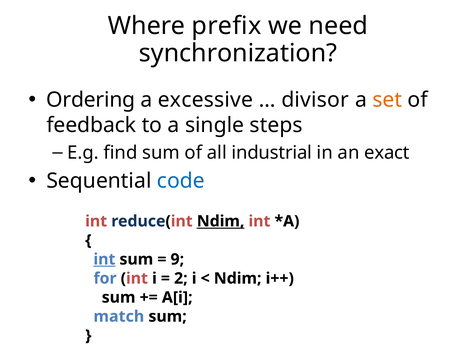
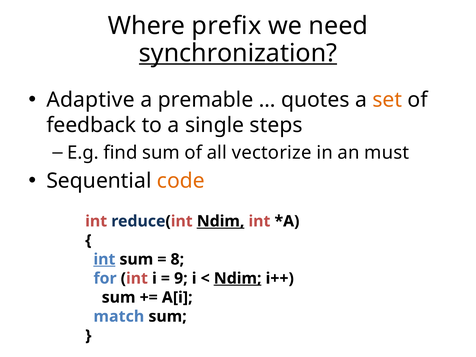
synchronization underline: none -> present (238, 53)
Ordering: Ordering -> Adaptive (91, 100)
excessive: excessive -> premable (206, 100)
divisor: divisor -> quotes (315, 100)
industrial: industrial -> vectorize (272, 153)
exact: exact -> must (387, 153)
code colour: blue -> orange (181, 181)
9: 9 -> 8 (177, 259)
2: 2 -> 9 (181, 278)
Ndim underline: none -> present (238, 278)
